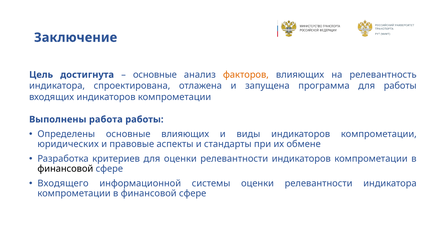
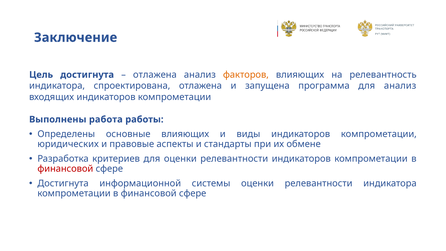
основные: основные -> отлажена (155, 75)
для работы: работы -> анализ (400, 86)
финансовой colour: black -> red (65, 169)
Входящего: Входящего -> Достигнута (63, 183)
